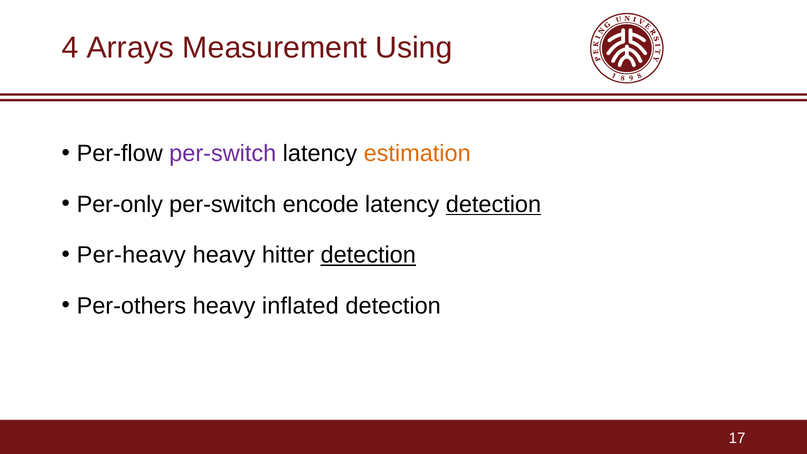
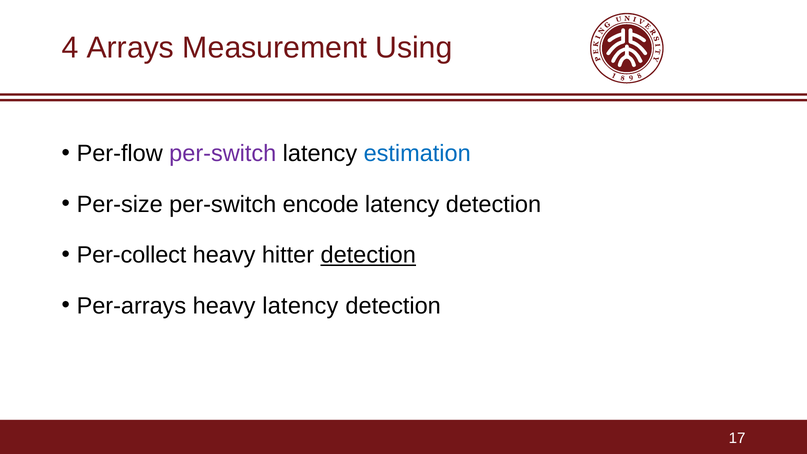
estimation colour: orange -> blue (417, 154)
Per-only: Per-only -> Per-size (120, 204)
detection underline: present -> none (493, 204)
Per-heavy: Per-heavy -> Per-collect (132, 255)
Per-others: Per-others -> Per-arrays (131, 306)
heavy inflated: inflated -> latency (300, 306)
